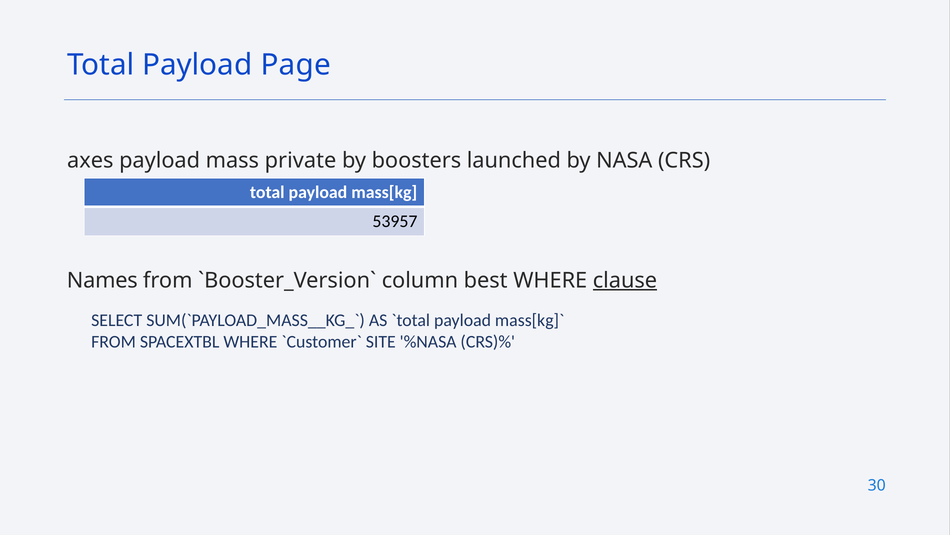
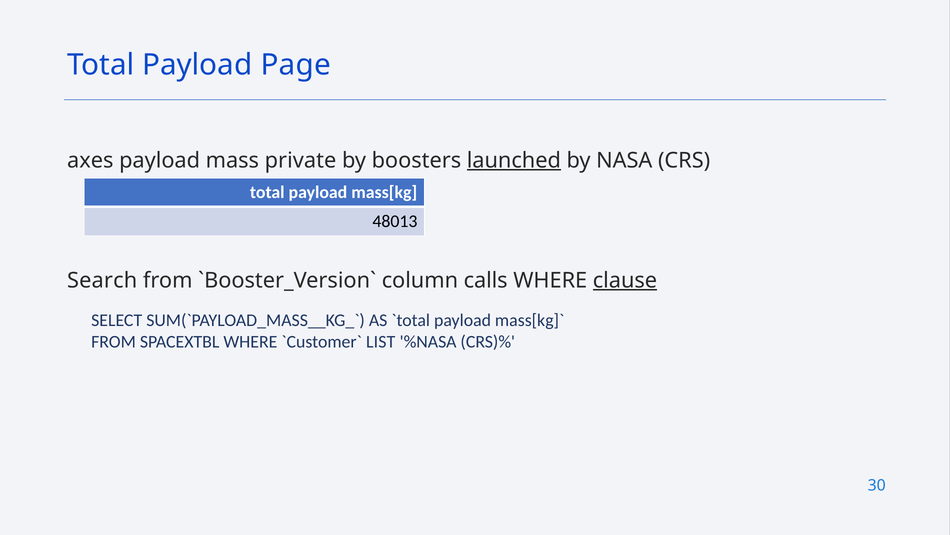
launched underline: none -> present (514, 160)
53957: 53957 -> 48013 (395, 221)
Names: Names -> Search (102, 280)
best: best -> calls (486, 280)
SITE: SITE -> LIST (381, 341)
